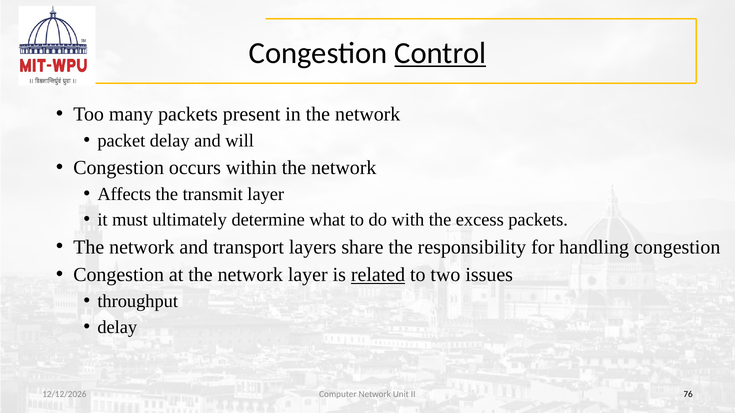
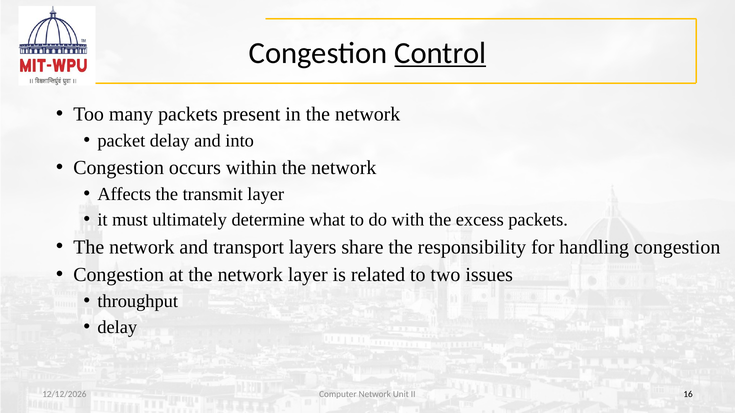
will: will -> into (240, 141)
related underline: present -> none (378, 275)
76: 76 -> 16 (688, 395)
